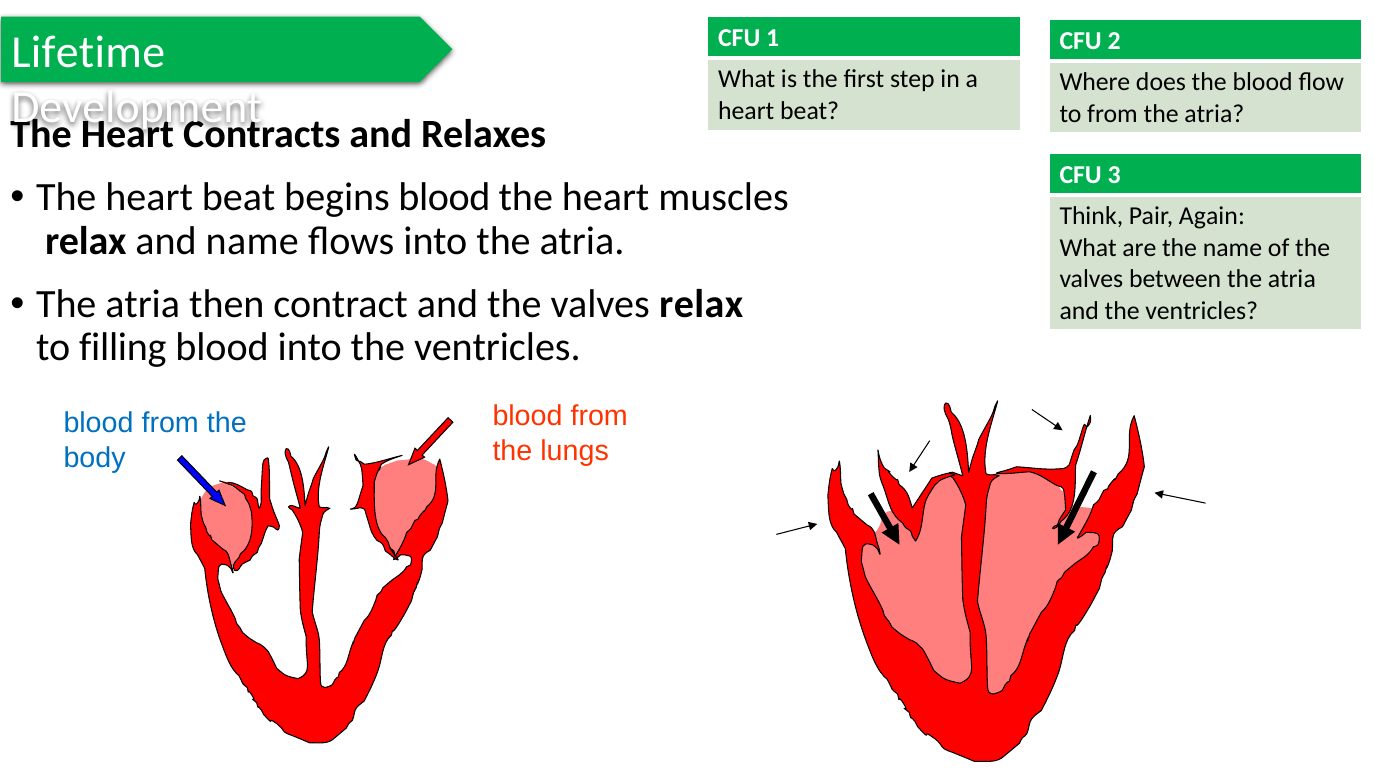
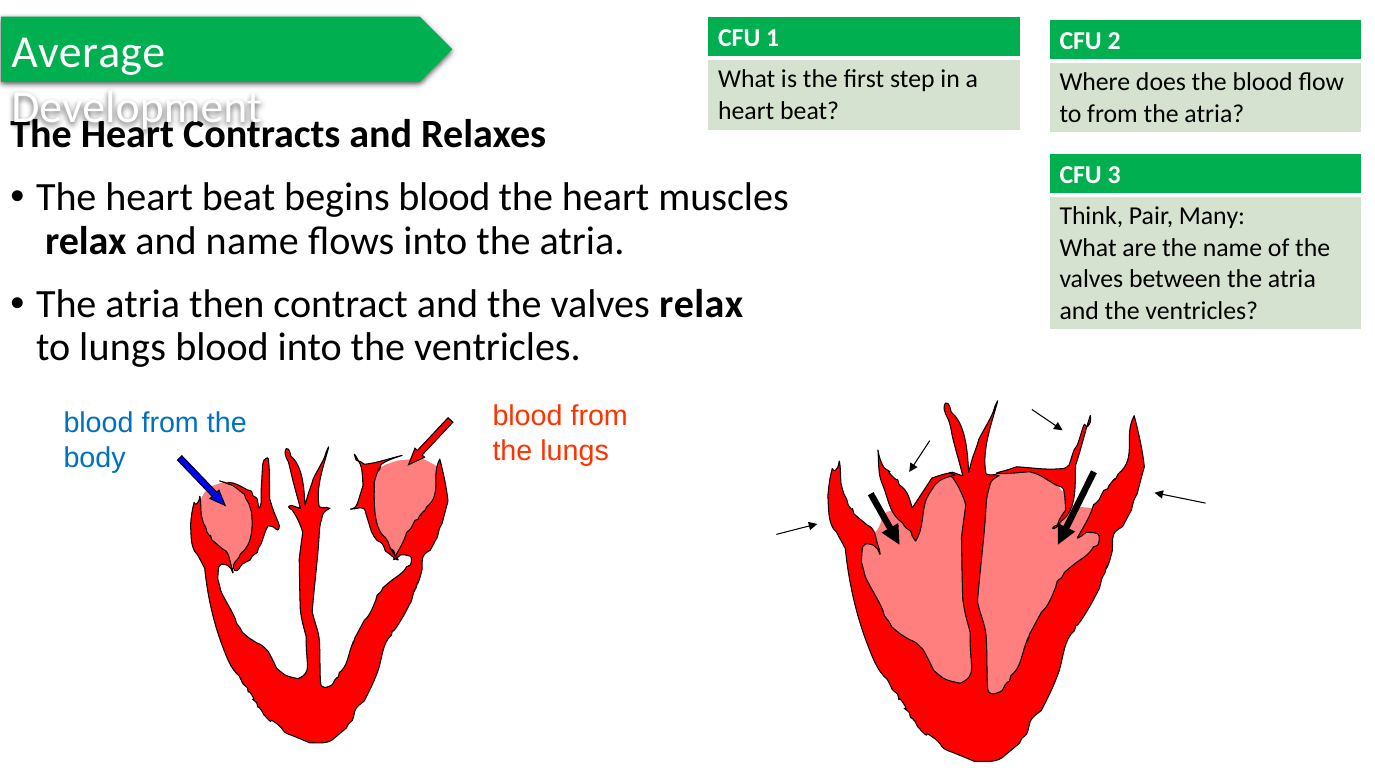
Lifetime: Lifetime -> Average (88, 53)
Again: Again -> Many (1212, 216)
to filling: filling -> lungs (123, 348)
